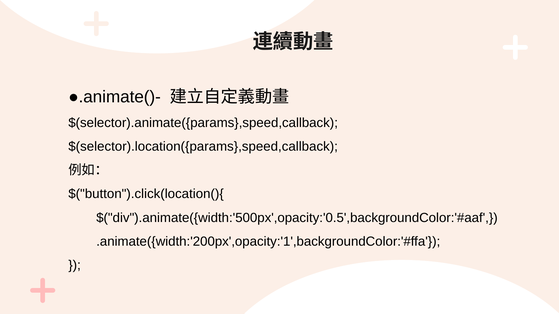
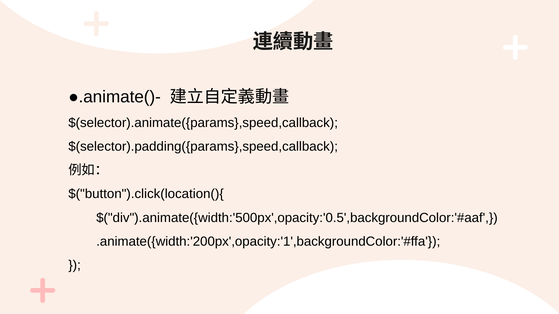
$(selector).location({params},speed,callback: $(selector).location({params},speed,callback -> $(selector).padding({params},speed,callback (203, 147)
